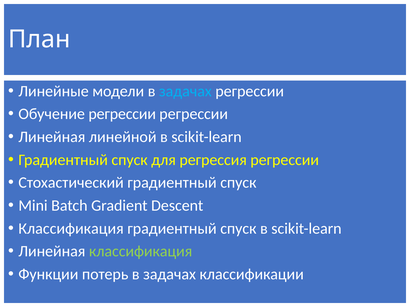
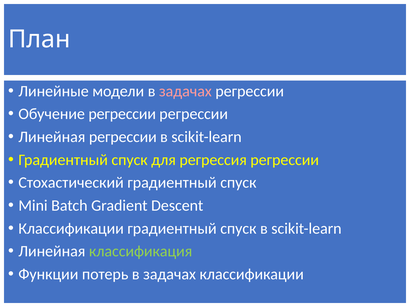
задачах colour: light blue -> pink (185, 91)
Линейная линейной: линейной -> регрессии (123, 137)
Классификация: Классификация -> Классификации (71, 229)
